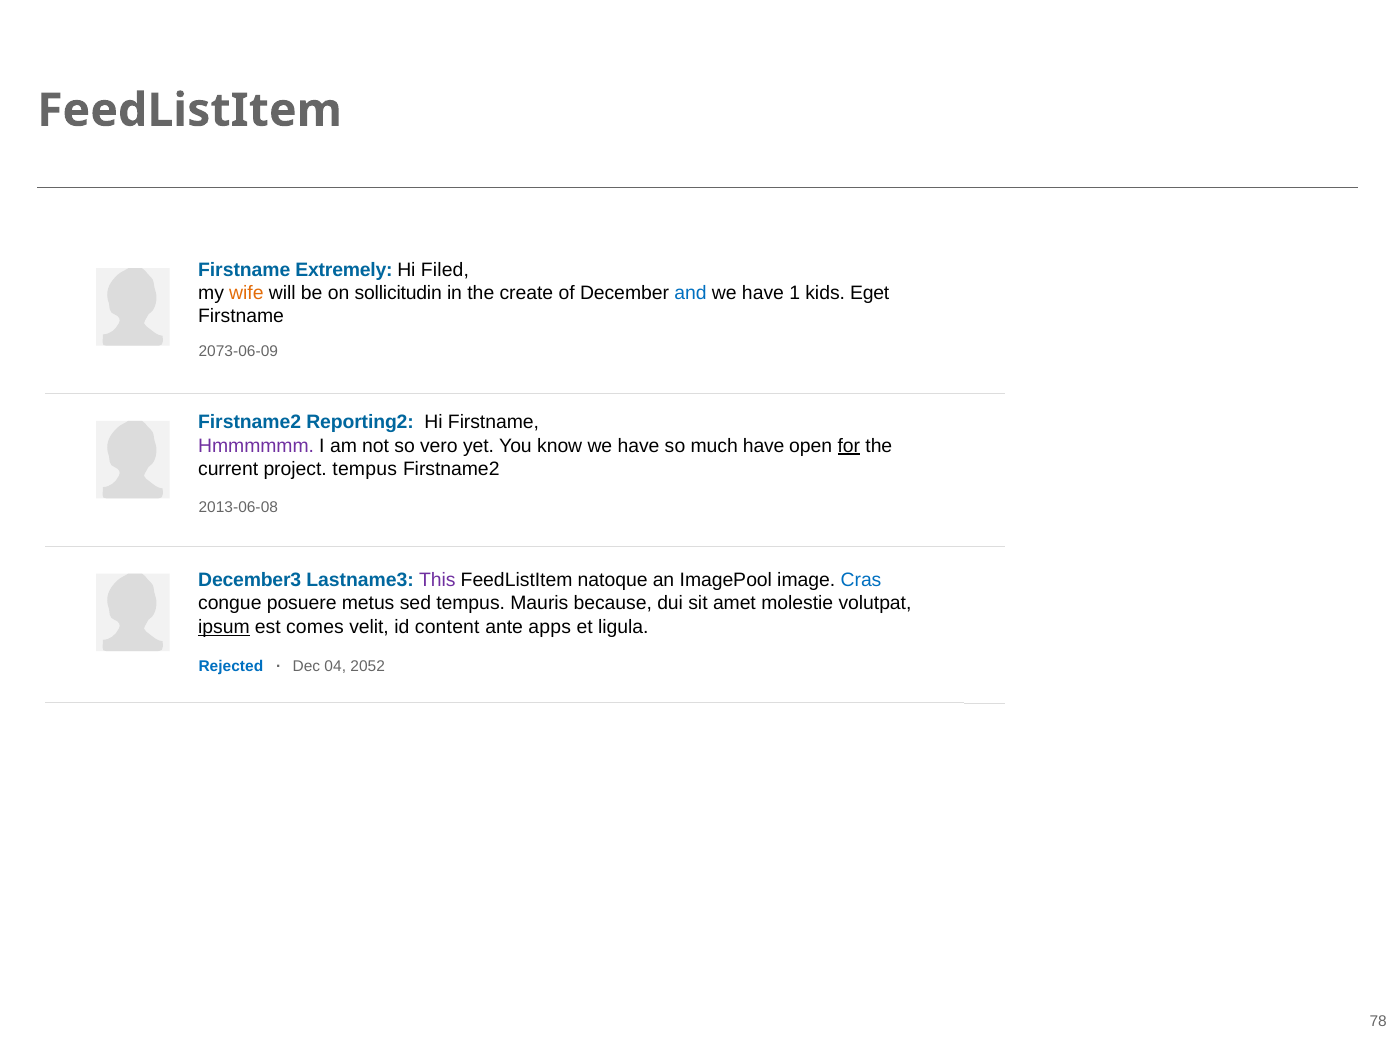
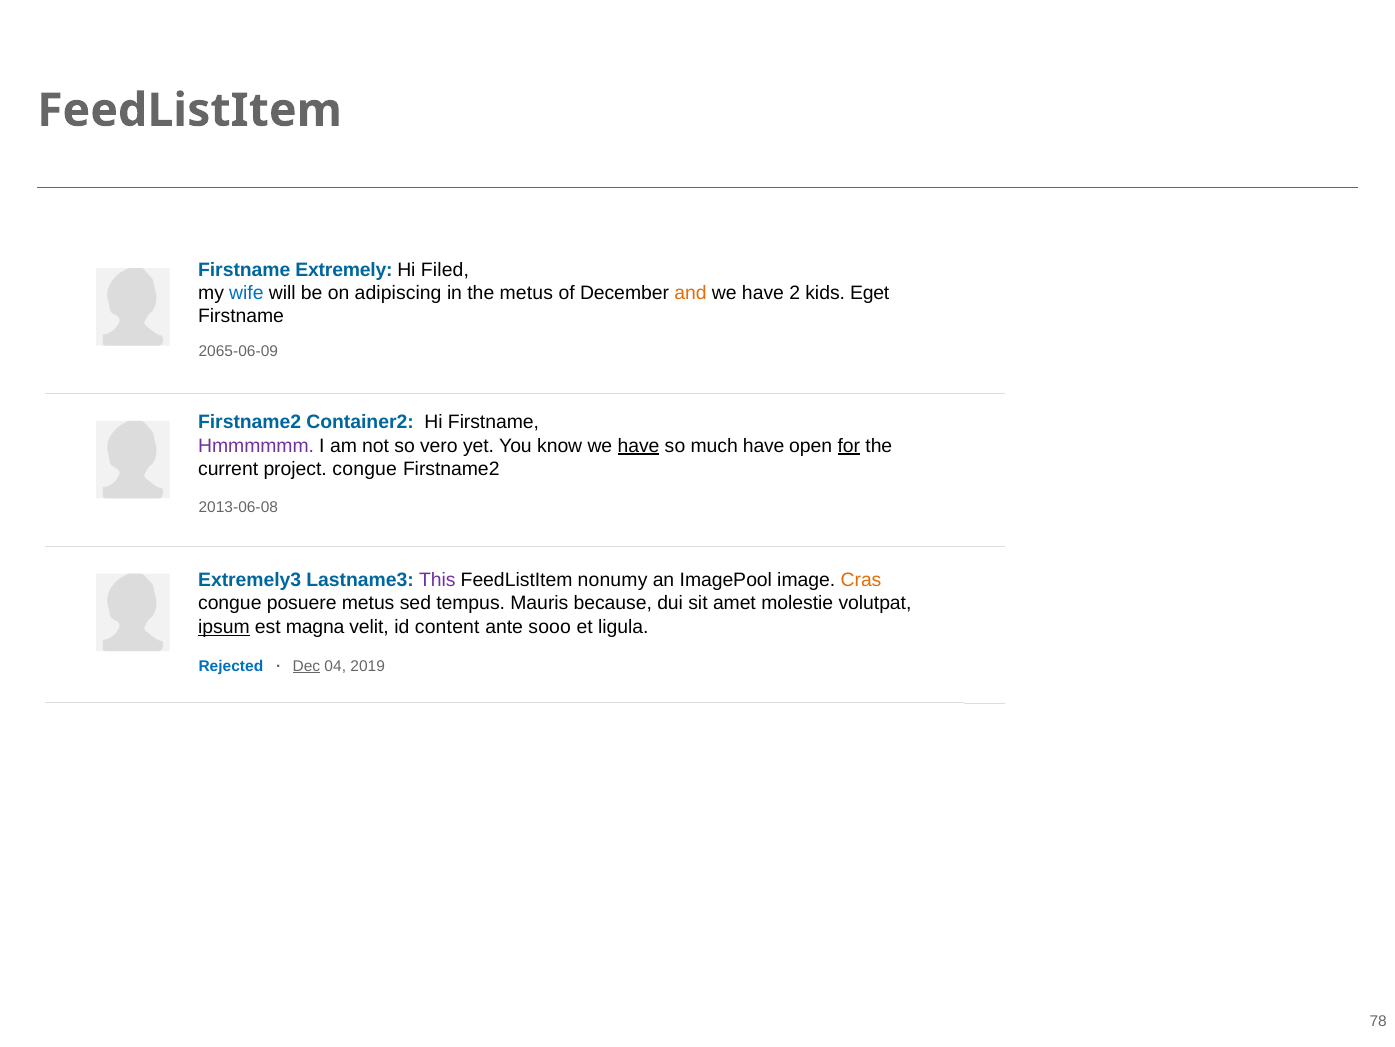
wife colour: orange -> blue (246, 293)
sollicitudin: sollicitudin -> adipiscing (398, 293)
the create: create -> metus (526, 293)
and colour: blue -> orange (691, 293)
1: 1 -> 2 (795, 293)
2073-06-09: 2073-06-09 -> 2065-06-09 (238, 351)
Reporting2: Reporting2 -> Container2 (360, 422)
have underline: none -> present (639, 445)
project tempus: tempus -> congue (365, 469)
December3: December3 -> Extremely3 (250, 580)
natoque: natoque -> nonumy (613, 580)
Cras colour: blue -> orange (861, 580)
comes: comes -> magna (315, 626)
apps: apps -> sooo (550, 626)
Dec underline: none -> present (306, 666)
2052: 2052 -> 2019 (368, 666)
